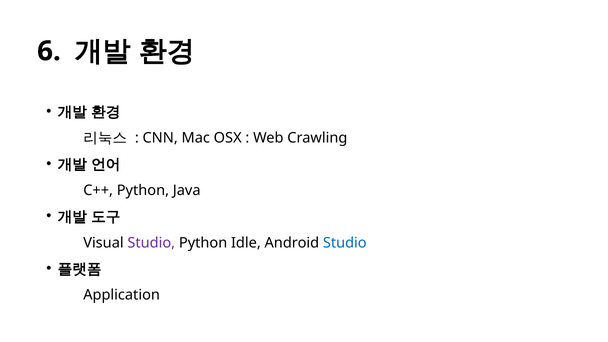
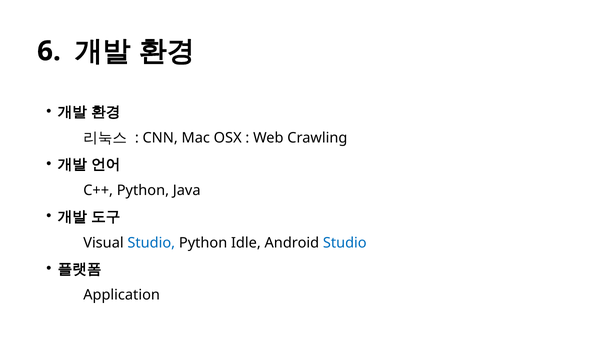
Studio colour: purple -> blue (151, 243)
